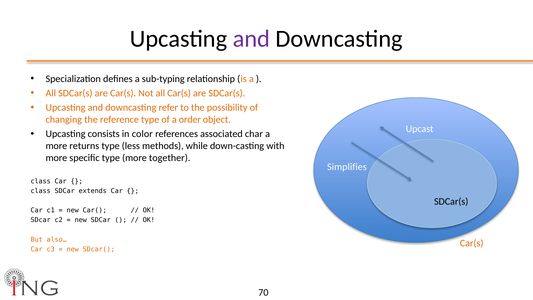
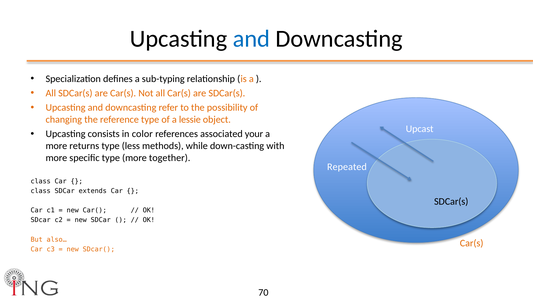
and colour: purple -> blue (251, 39)
order: order -> lessie (190, 120)
char: char -> your (254, 134)
Simplifies: Simplifies -> Repeated (347, 167)
